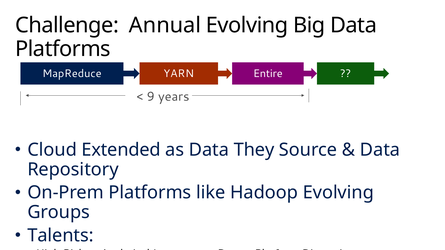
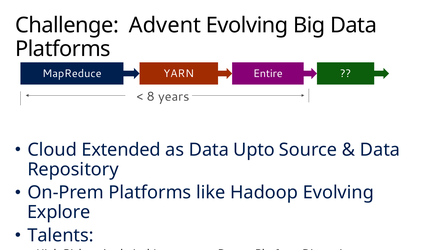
Annual: Annual -> Advent (165, 25)
9: 9 -> 8 (151, 97)
They: They -> Upto (254, 150)
Groups: Groups -> Explore (59, 213)
